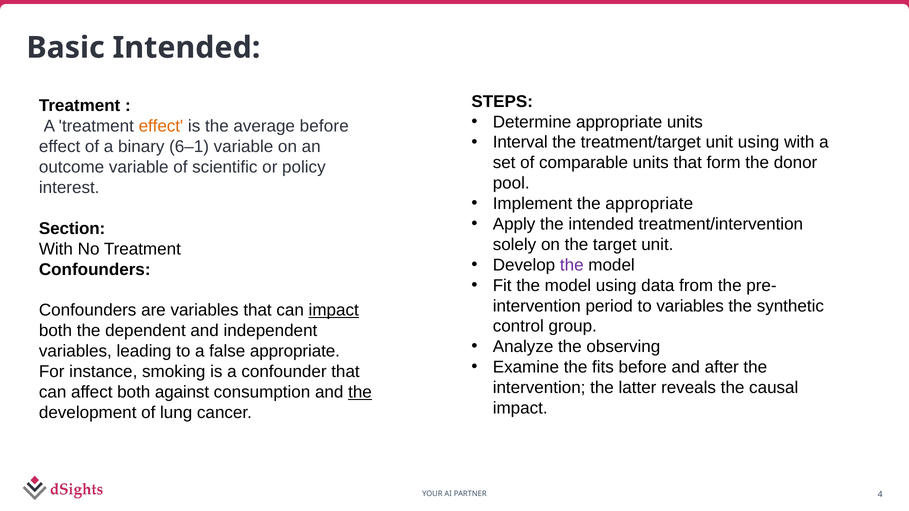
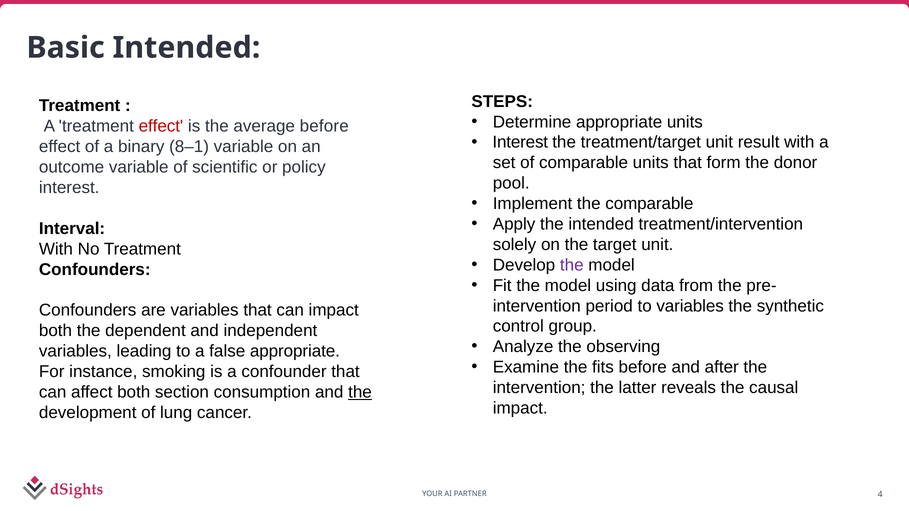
effect colour: orange -> red (161, 126)
Interval: Interval -> Interest (520, 142)
unit using: using -> result (759, 142)
6–1: 6–1 -> 8–1 (189, 147)
the appropriate: appropriate -> comparable (649, 204)
Section: Section -> Interval (72, 229)
impact underline: present -> none (334, 310)
against: against -> section (182, 392)
